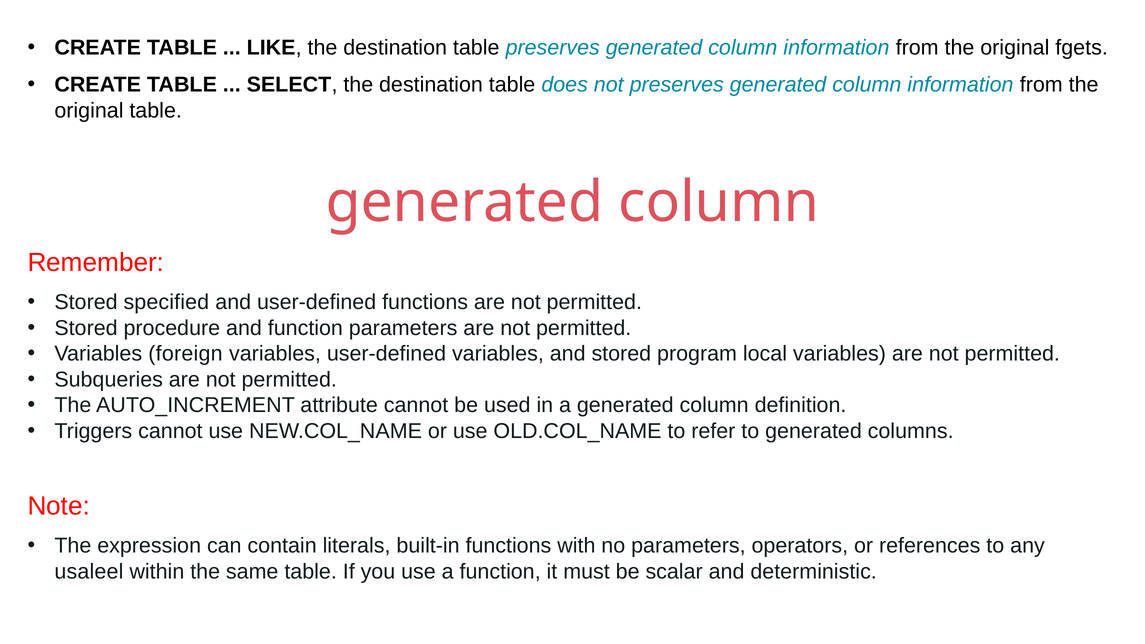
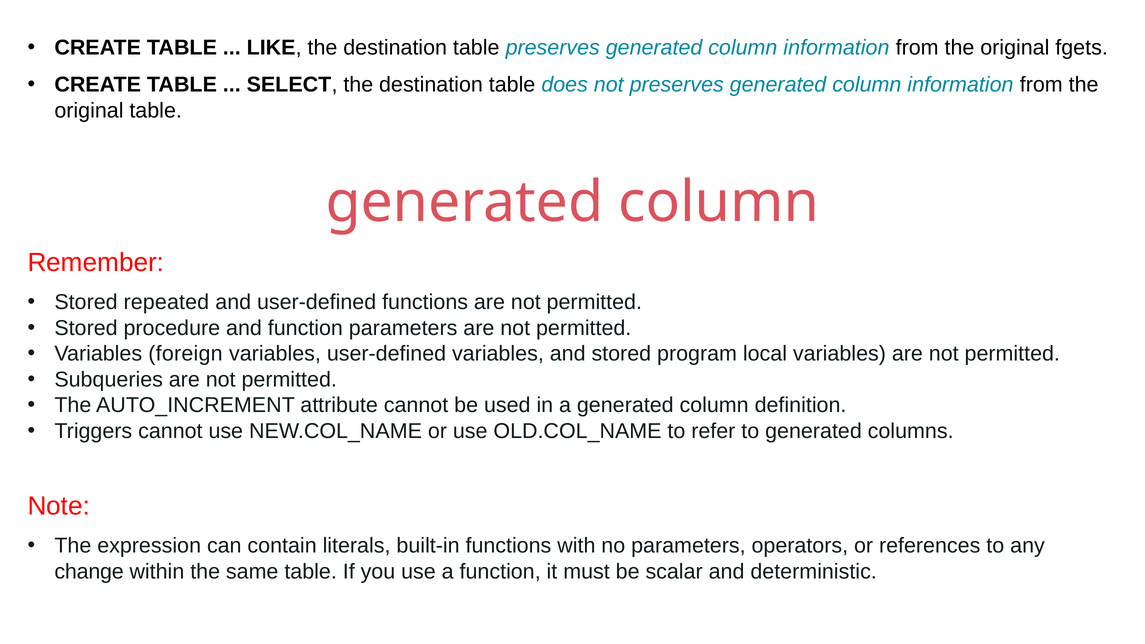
specified: specified -> repeated (166, 302)
usaleel: usaleel -> change (89, 572)
